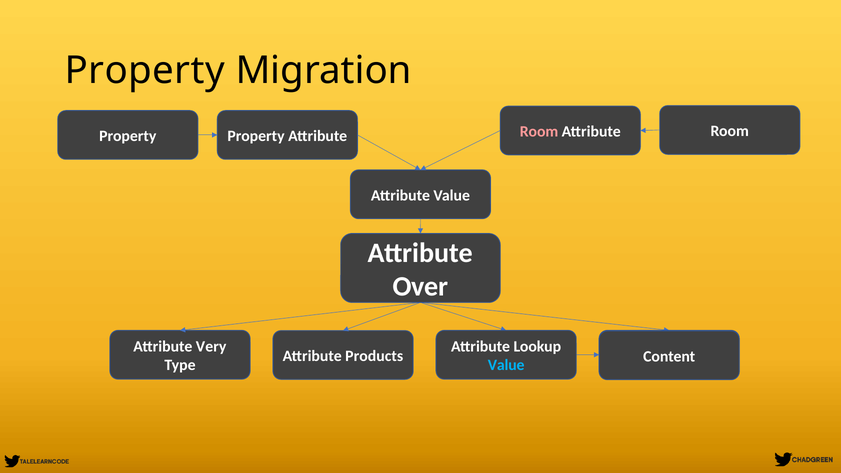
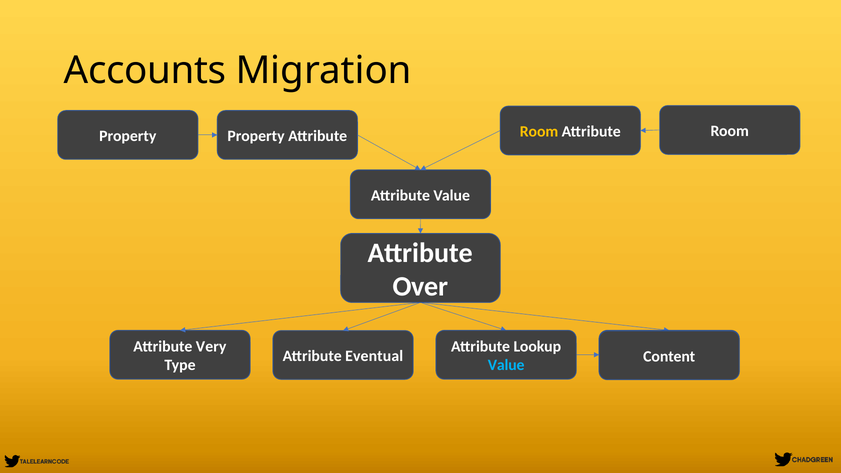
Property: Property -> Accounts (145, 71)
Room colour: pink -> yellow (539, 132)
Products: Products -> Eventual (374, 356)
